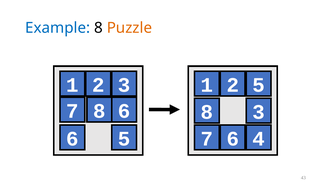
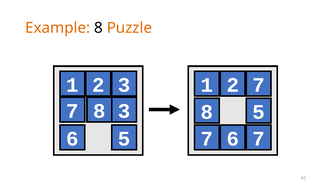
Example colour: blue -> orange (58, 28)
2 5: 5 -> 7 (259, 85)
6: 6 -> 3 (124, 111)
3: 3 -> 5 (259, 112)
6 4: 4 -> 7 (259, 139)
